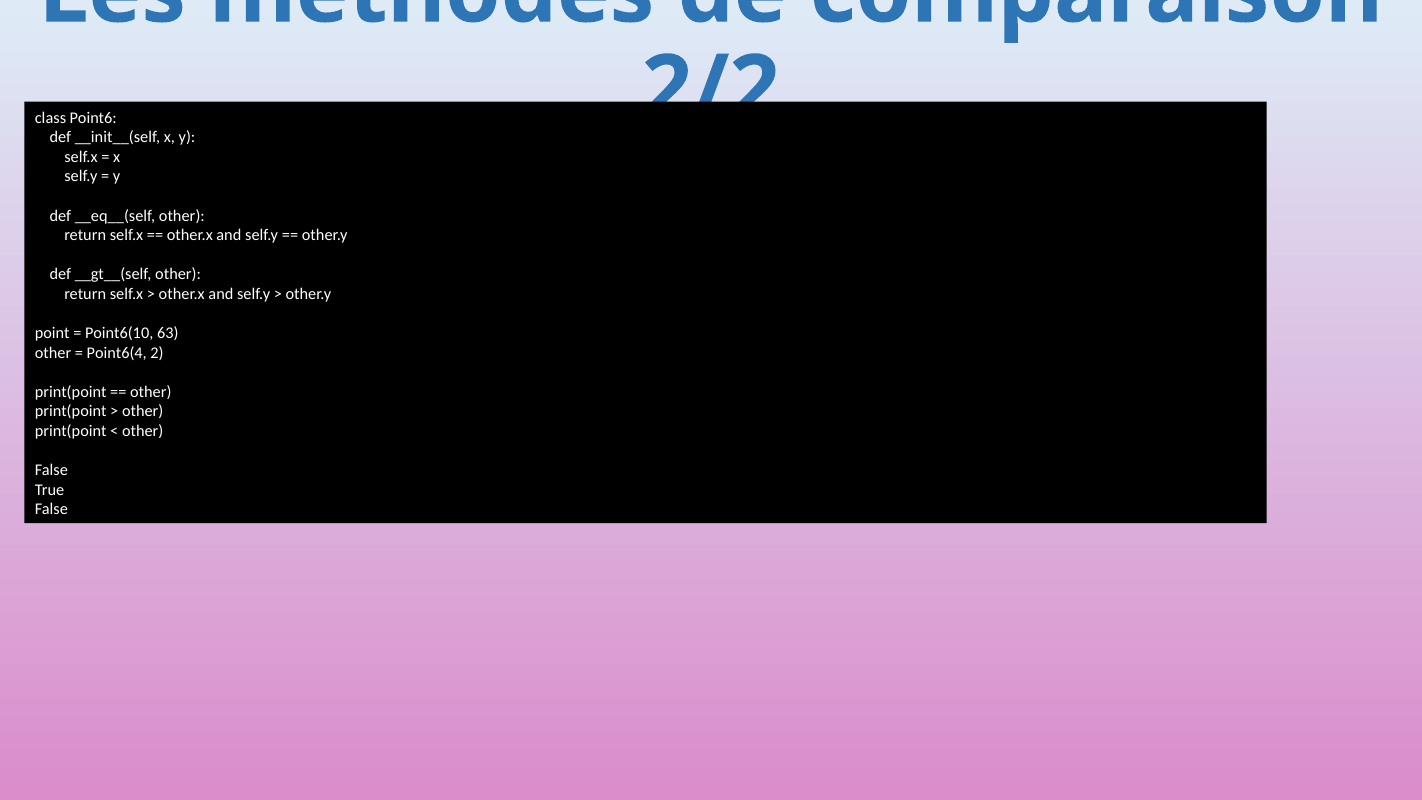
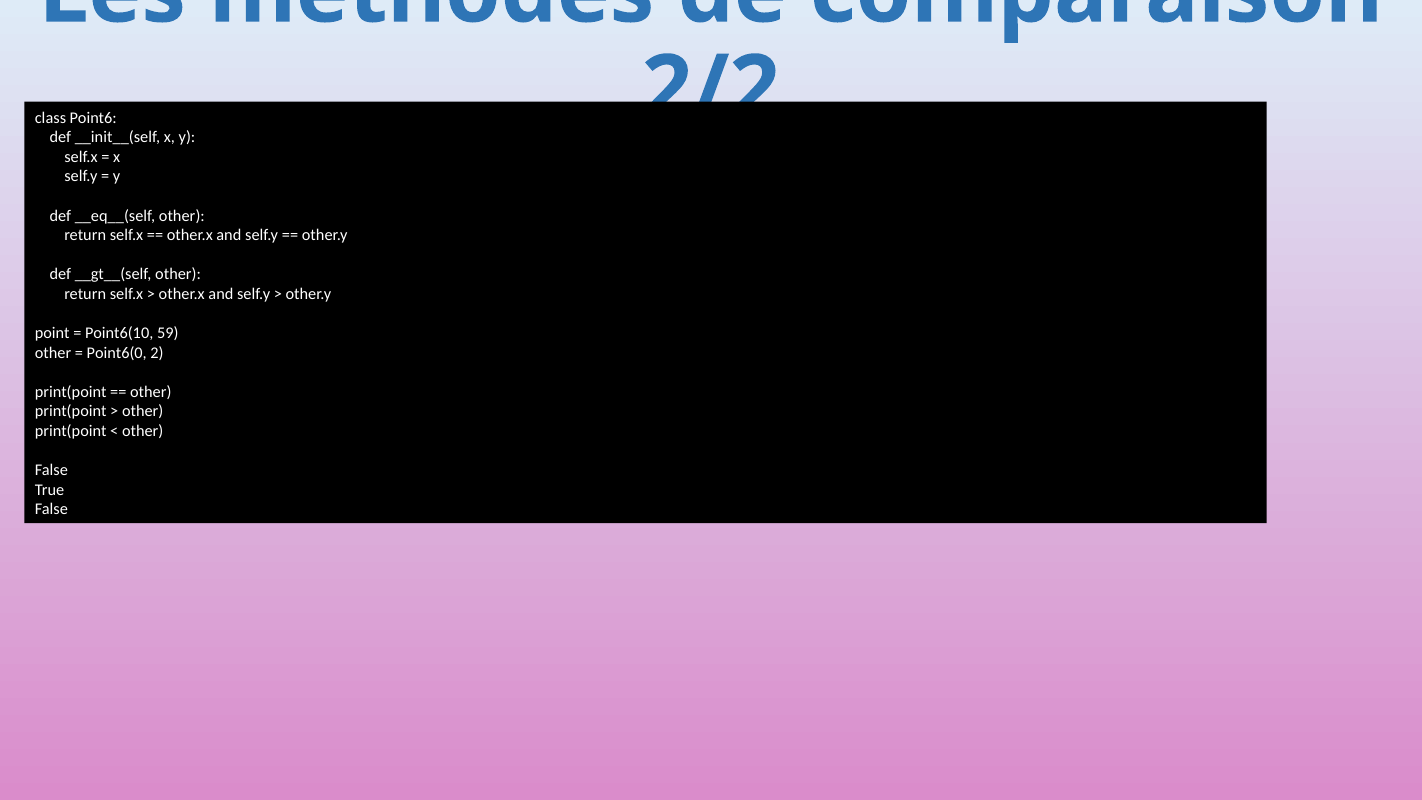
63: 63 -> 59 (168, 333)
Point6(4: Point6(4 -> Point6(0 (117, 353)
